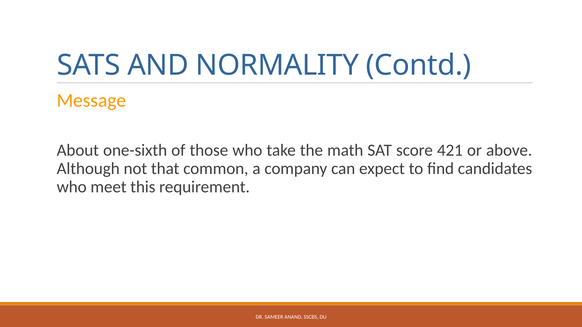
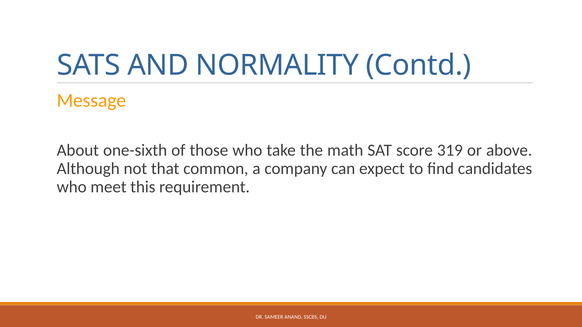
421: 421 -> 319 (450, 150)
